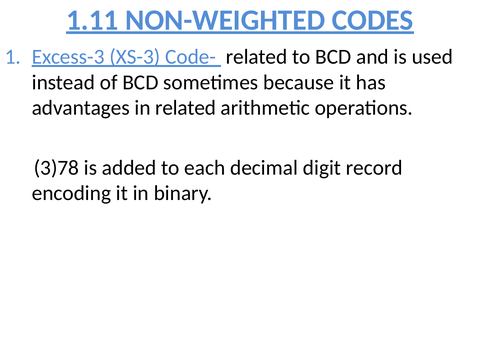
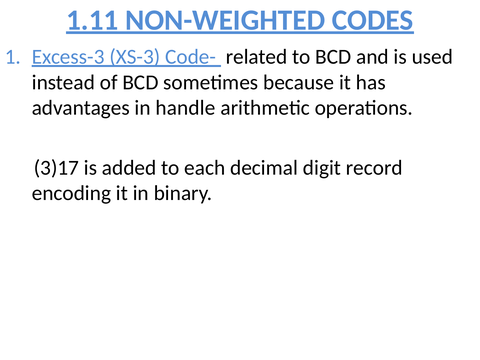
in related: related -> handle (186, 108)
3)78: 3)78 -> 3)17 (56, 168)
